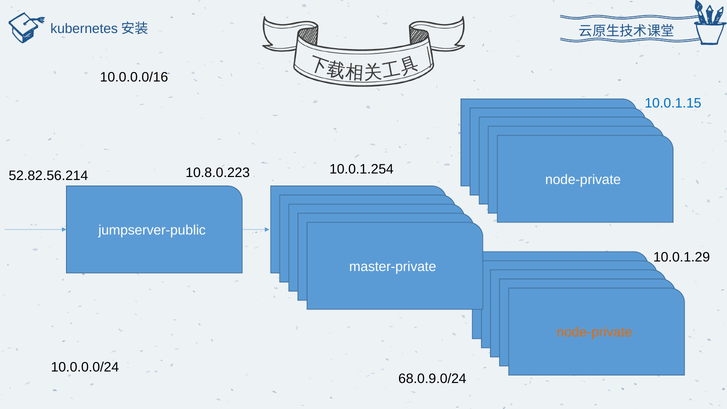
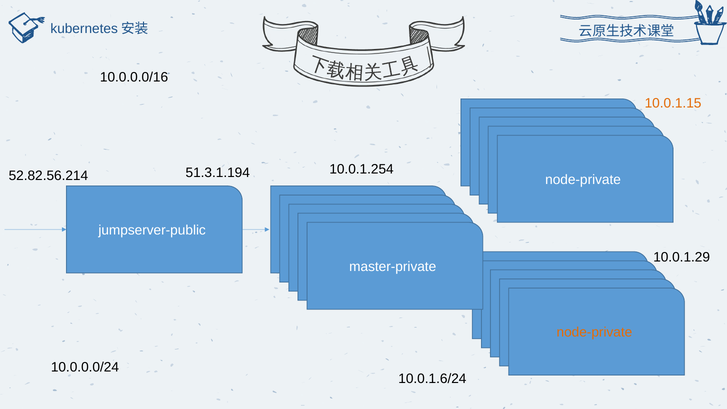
10.0.1.15 colour: blue -> orange (673, 103)
10.8.0.223: 10.8.0.223 -> 51.3.1.194 (218, 173)
68.0.9.0/24: 68.0.9.0/24 -> 10.0.1.6/24 (432, 379)
